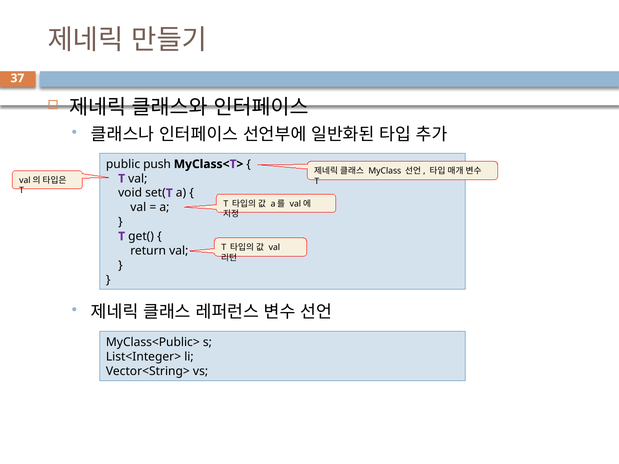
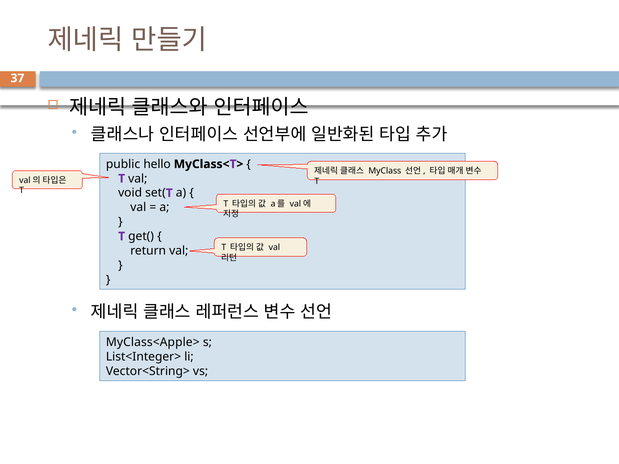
push: push -> hello (157, 164)
MyClass<Public>: MyClass<Public> -> MyClass<Apple> (153, 342)
